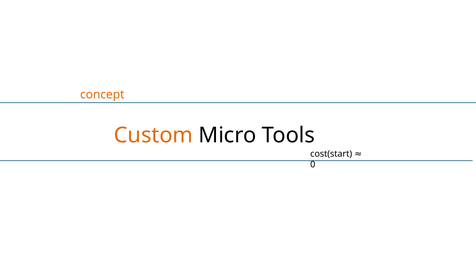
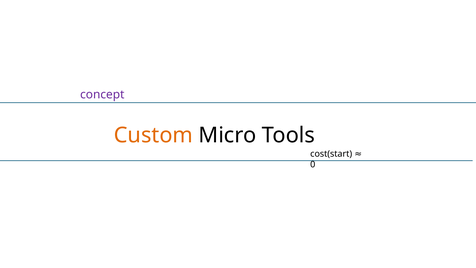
concept colour: orange -> purple (102, 94)
